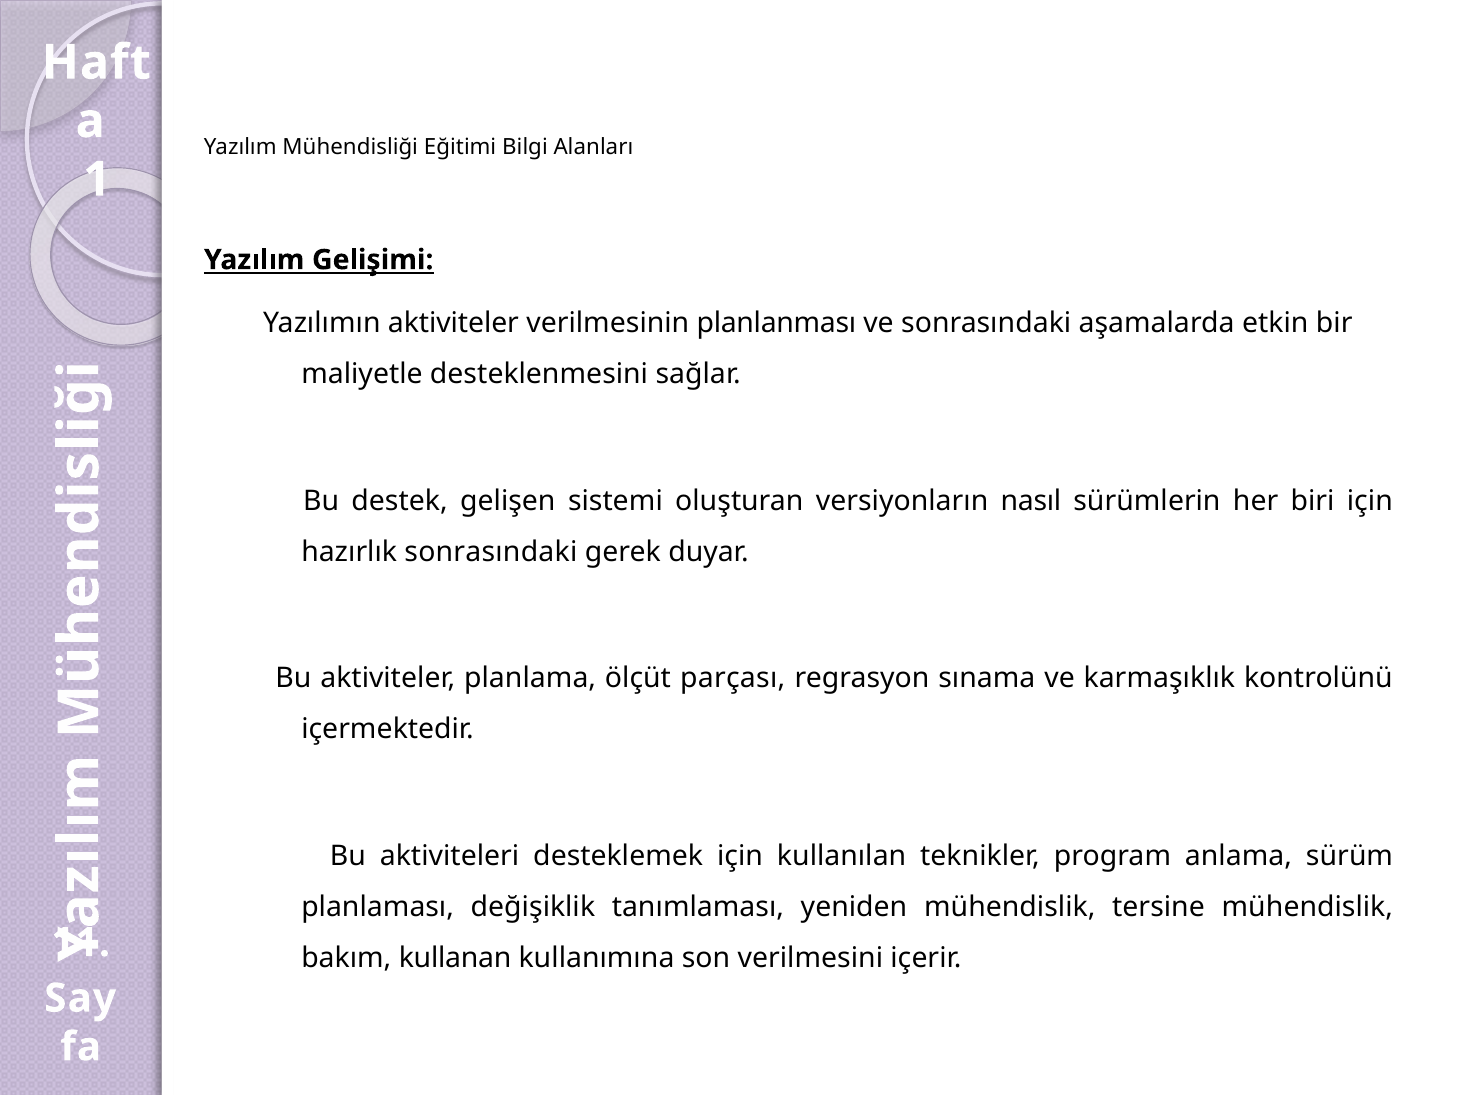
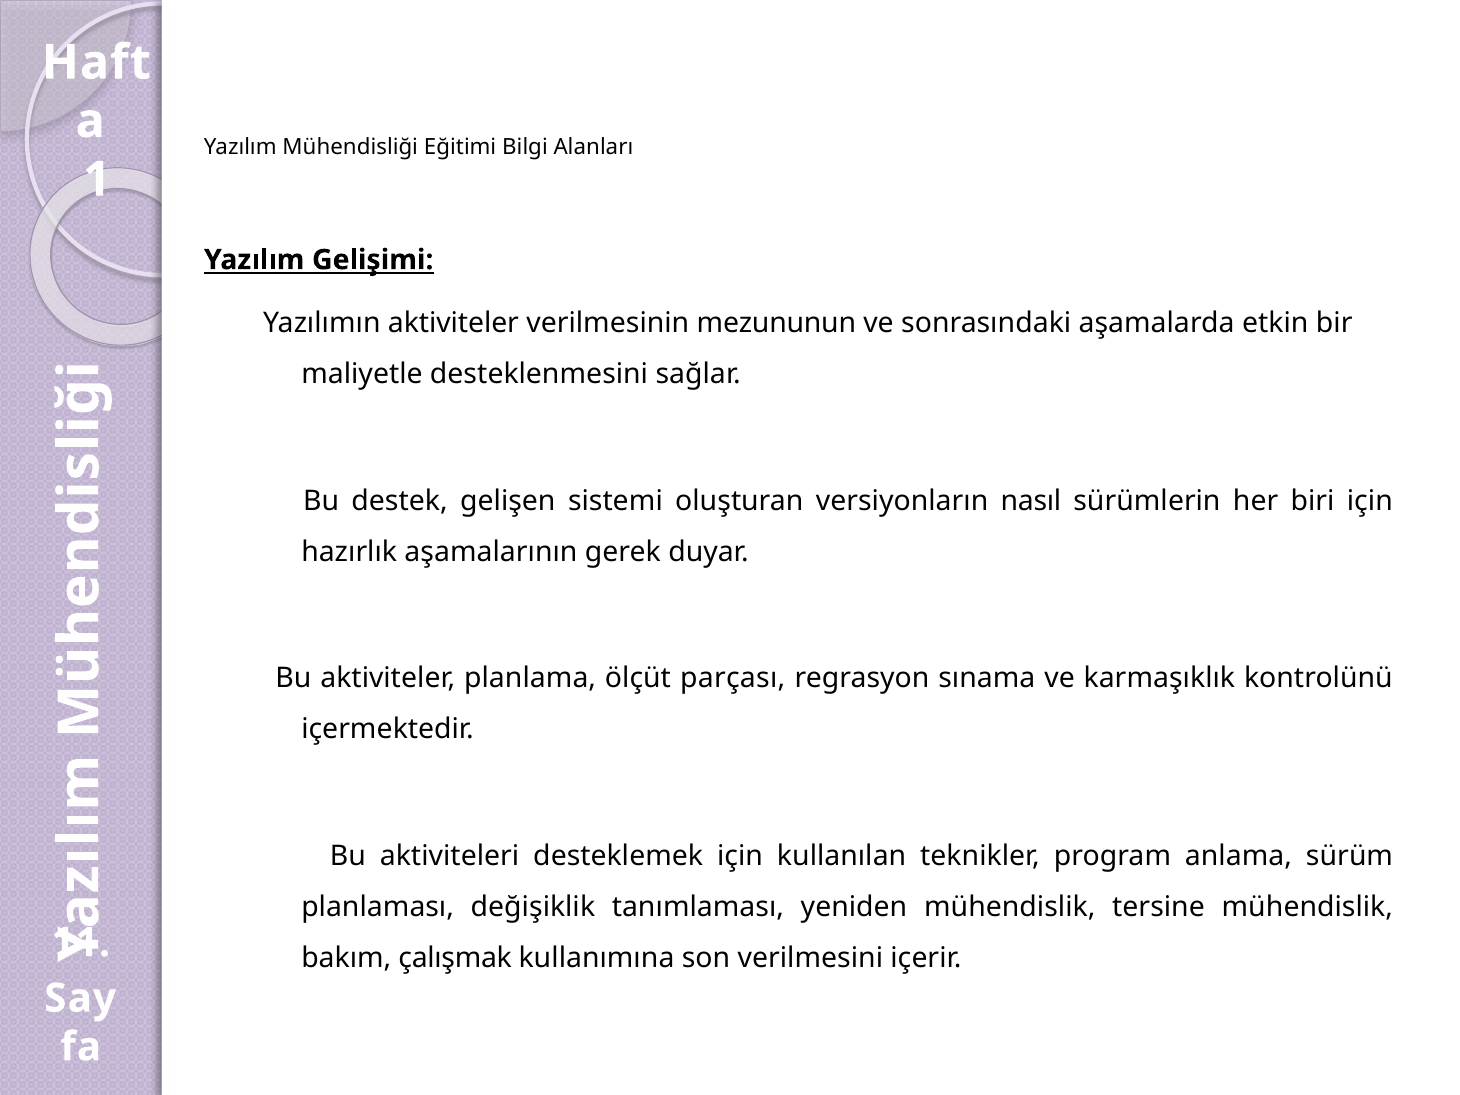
planlanması: planlanması -> mezununun (776, 323)
hazırlık sonrasındaki: sonrasındaki -> aşamalarının (491, 552)
kullanan: kullanan -> çalışmak (455, 958)
